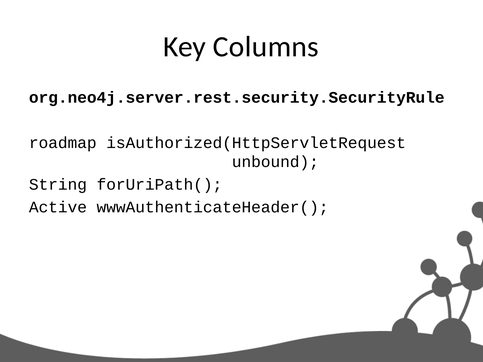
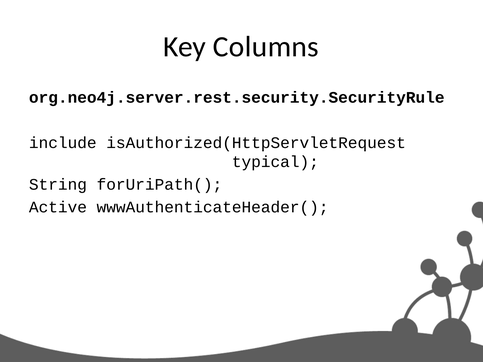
roadmap: roadmap -> include (63, 143)
unbound: unbound -> typical (275, 162)
